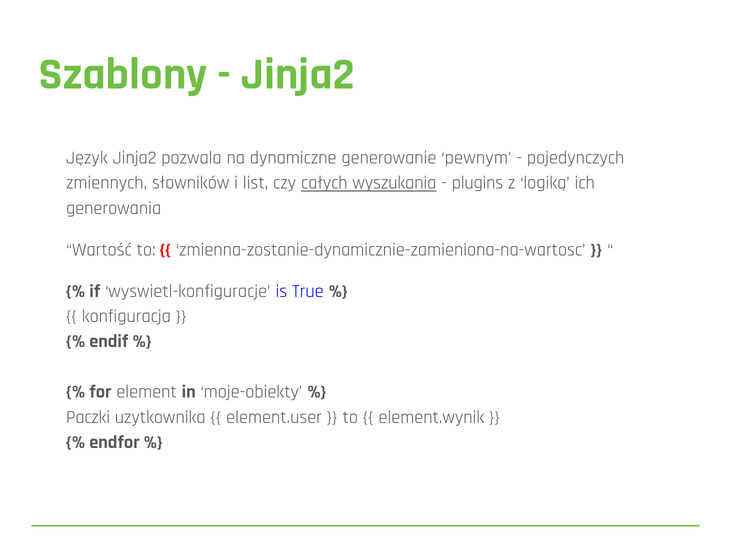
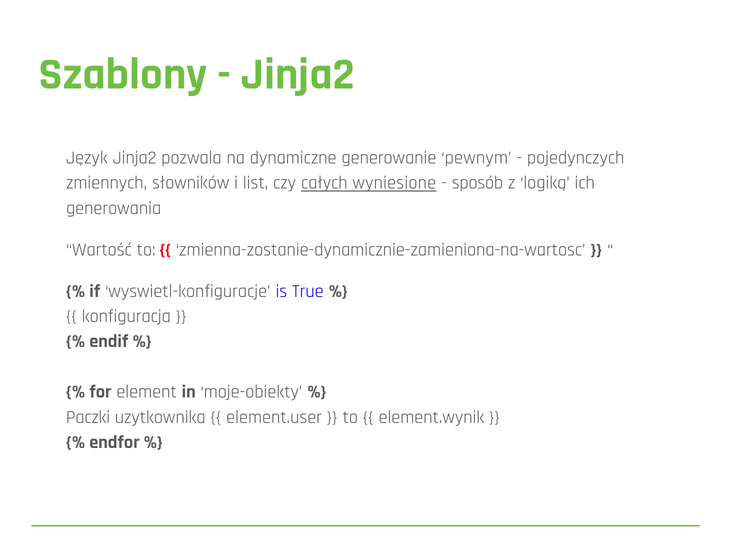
wyszukania: wyszukania -> wyniesione (394, 183)
plugins: plugins -> sposób (477, 183)
